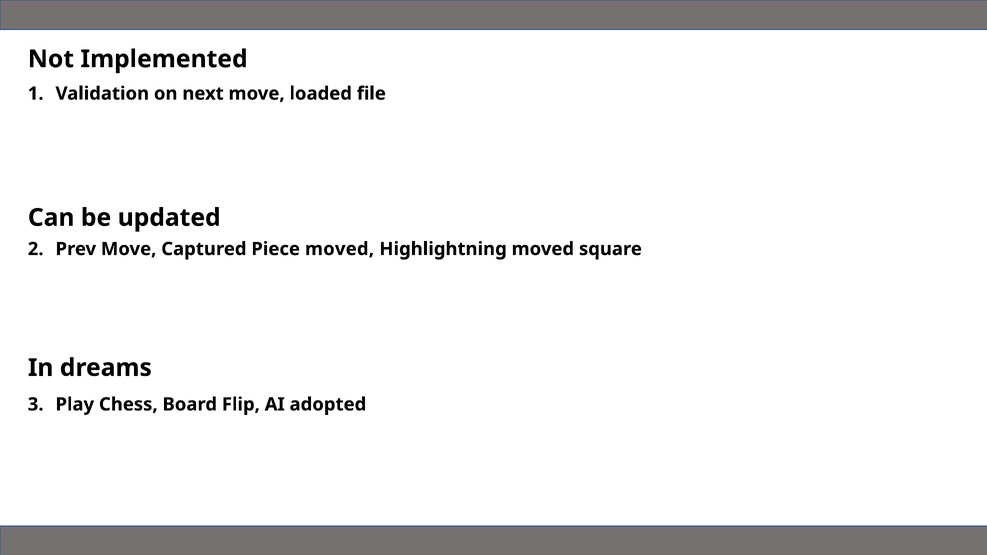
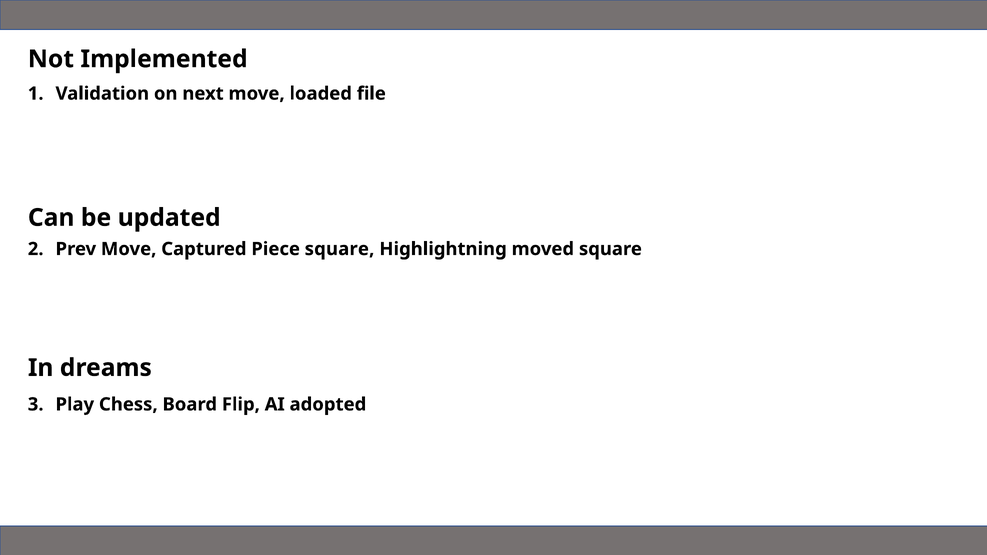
Piece moved: moved -> square (340, 249)
